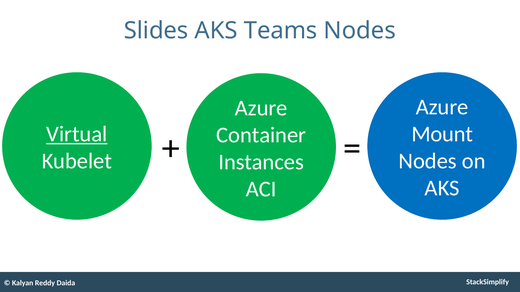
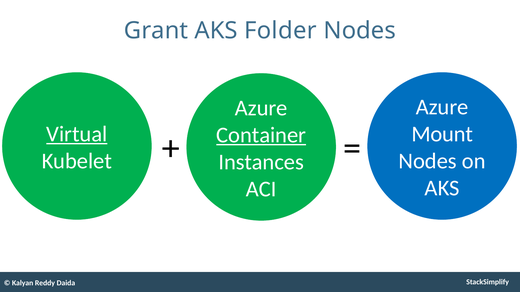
Slides: Slides -> Grant (156, 31)
Teams: Teams -> Folder (280, 31)
Container underline: none -> present (261, 135)
